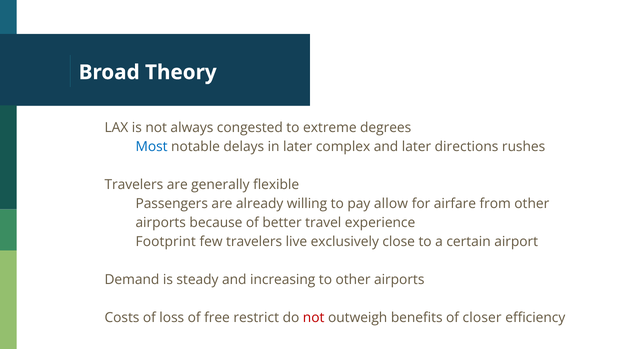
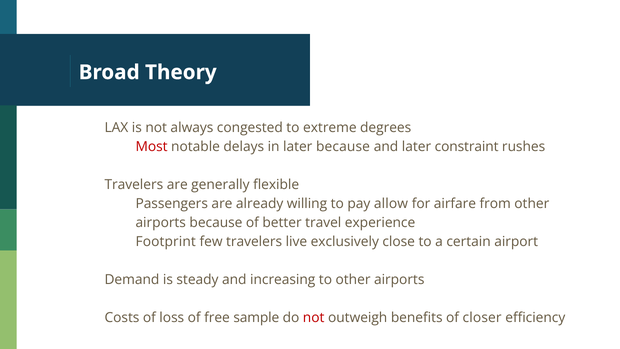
Most colour: blue -> red (152, 146)
later complex: complex -> because (343, 146)
directions: directions -> constraint (467, 146)
restrict: restrict -> sample (256, 317)
